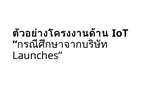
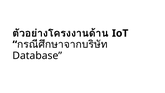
Launches: Launches -> Database (37, 55)
